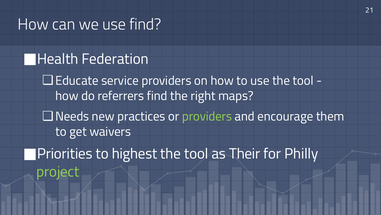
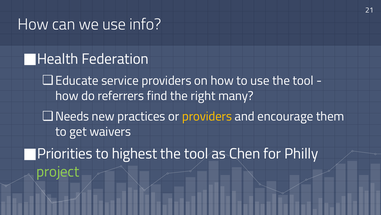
use find: find -> info (145, 24)
maps: maps -> many (236, 96)
providers colour: light green -> yellow (207, 116)
Their: Their -> Chen (245, 153)
